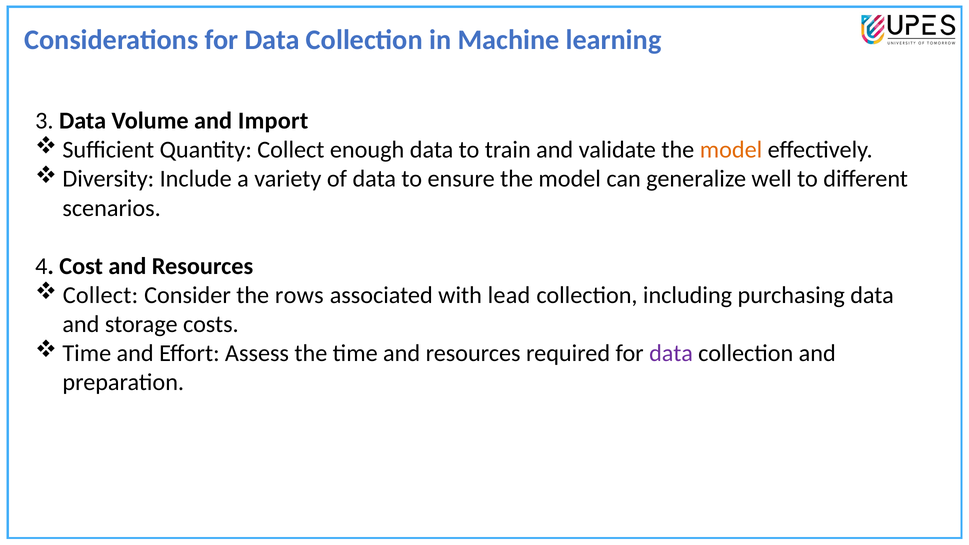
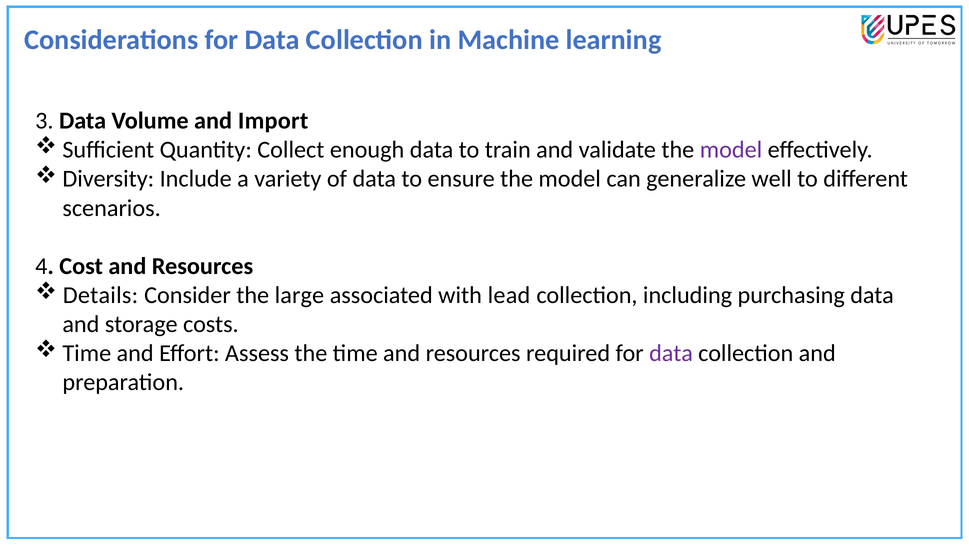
model colour: orange -> purple (731, 150)
Collect: Collect -> Details (100, 295)
rows: rows -> large (299, 295)
